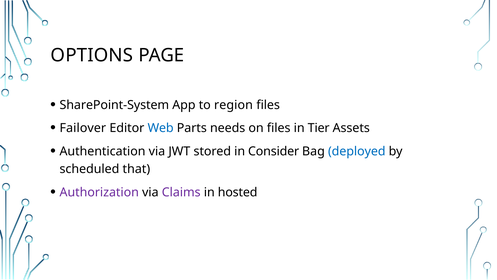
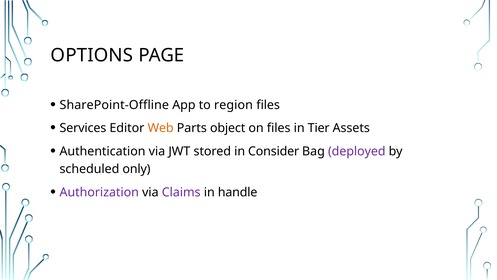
SharePoint-System: SharePoint-System -> SharePoint-Offline (114, 105)
Failover: Failover -> Services (83, 128)
Web colour: blue -> orange (161, 128)
needs: needs -> object (228, 128)
deployed colour: blue -> purple (357, 151)
that: that -> only (136, 169)
hosted: hosted -> handle (238, 192)
